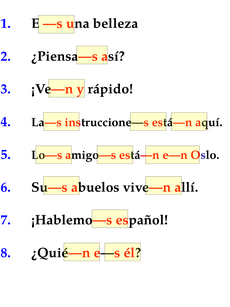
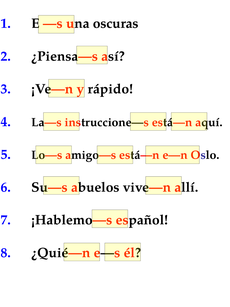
belleza: belleza -> oscuras (116, 23)
